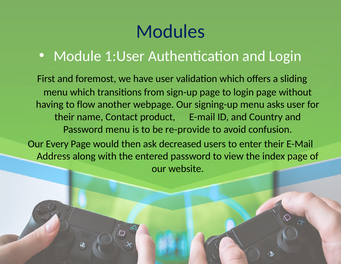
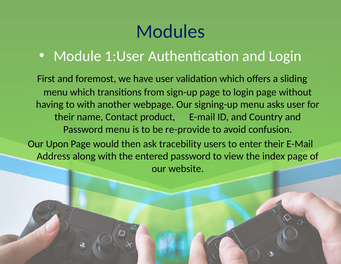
to flow: flow -> with (86, 104)
Every: Every -> Upon (57, 144)
decreased: decreased -> tracebility (180, 144)
